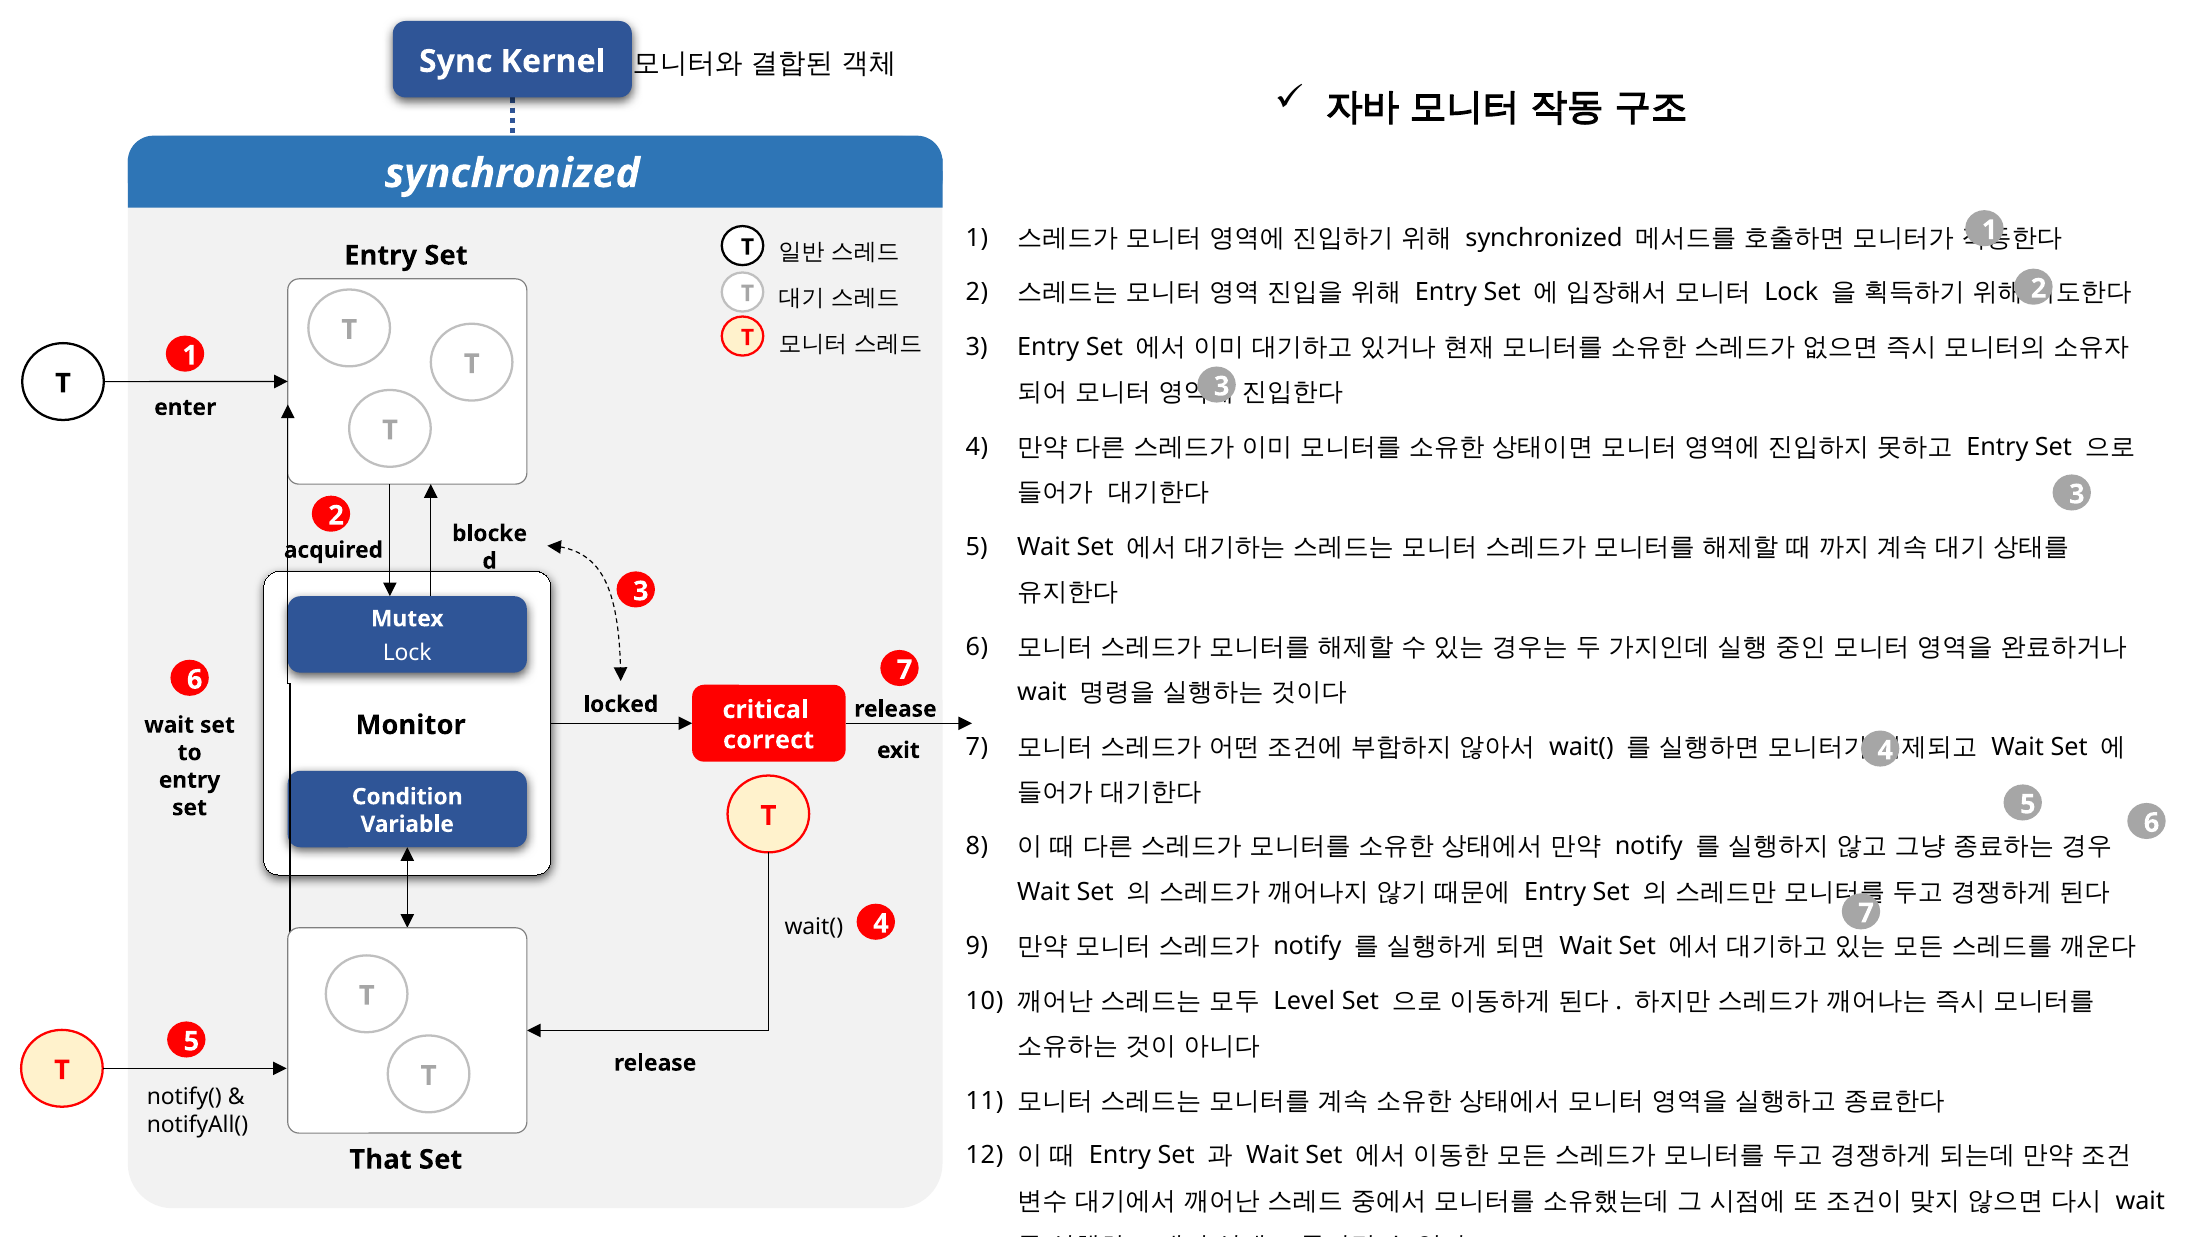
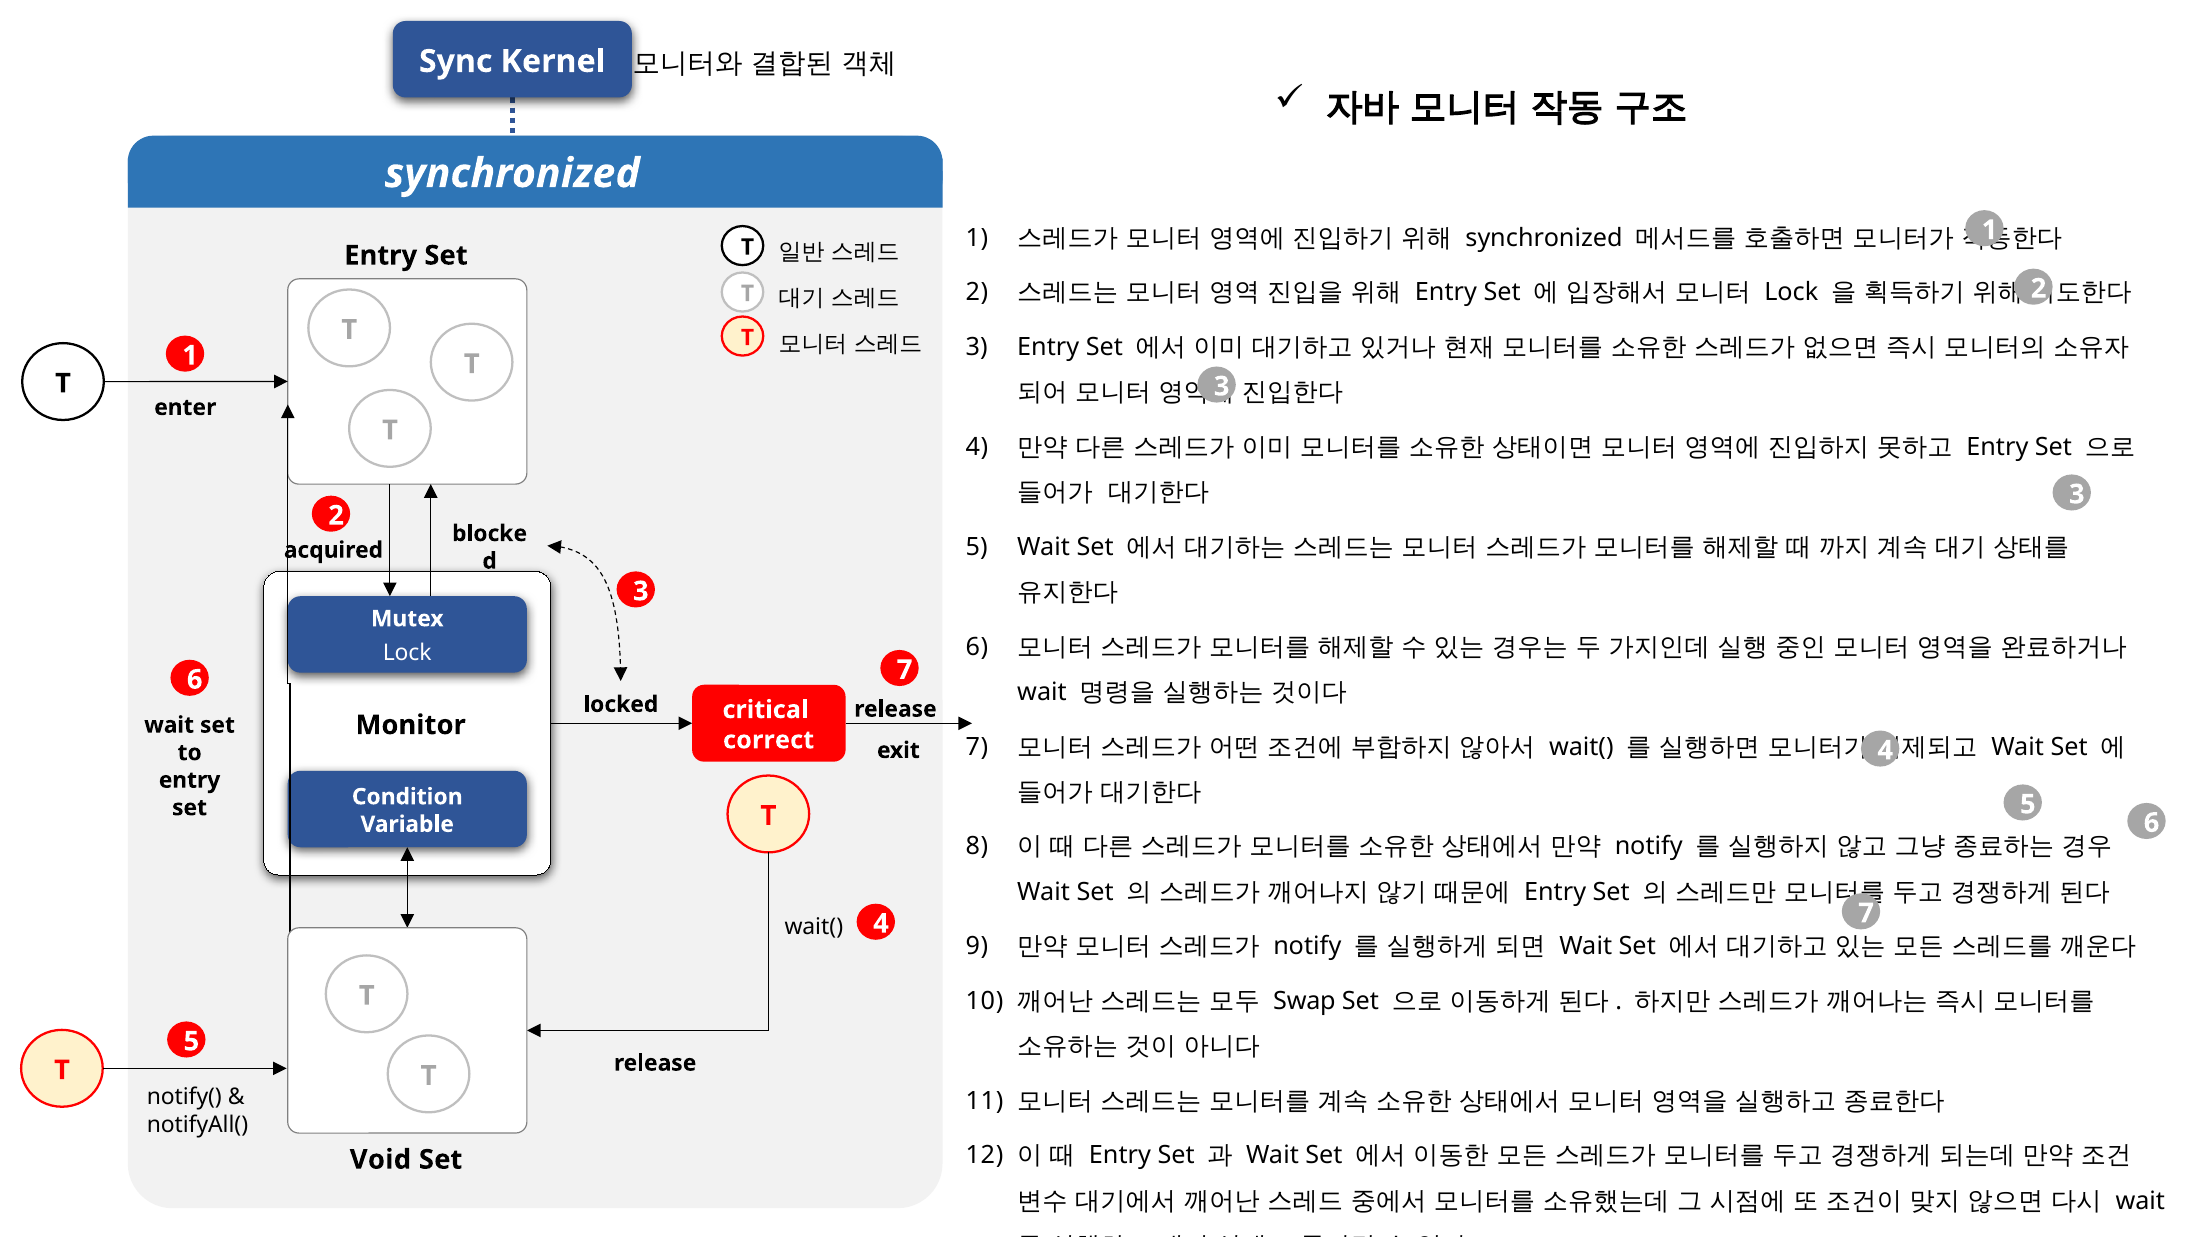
Level: Level -> Swap (1304, 1001)
That: That -> Void (380, 1160)
